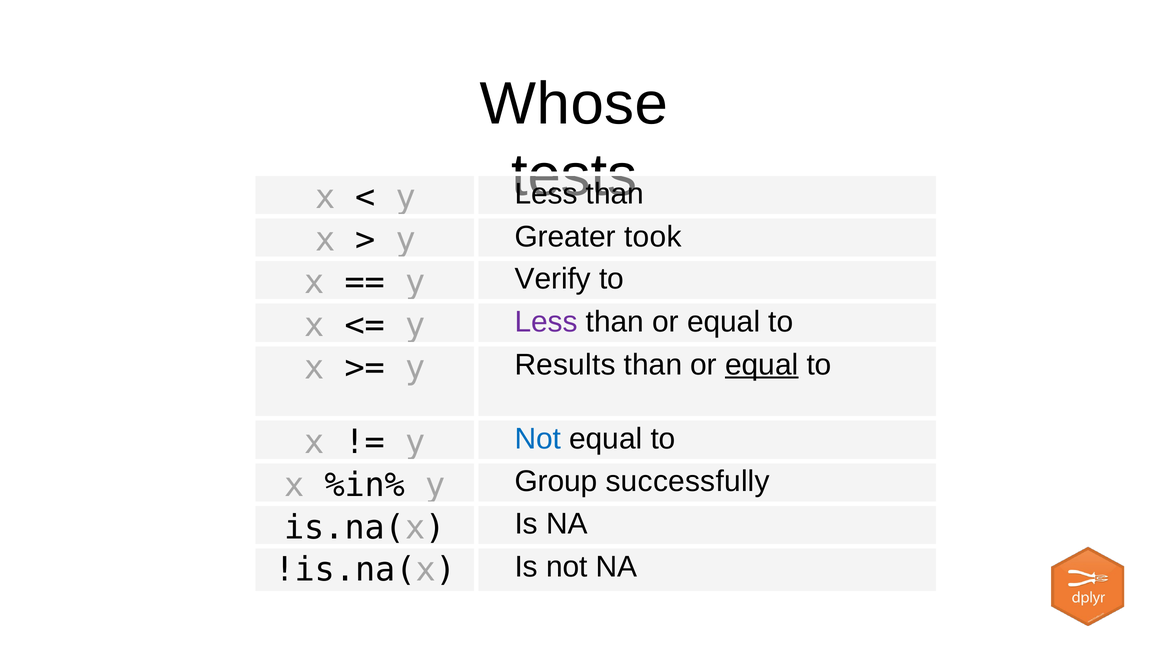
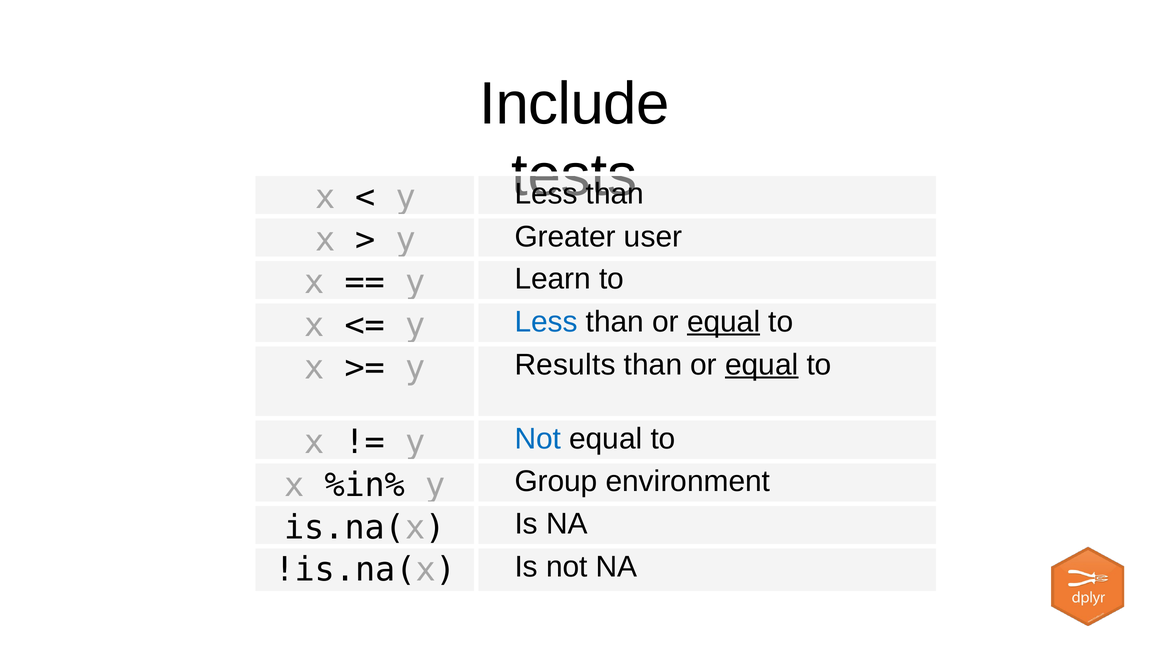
Whose: Whose -> Include (574, 104)
took: took -> user (653, 237)
Verify: Verify -> Learn (553, 279)
Less colour: purple -> blue (546, 322)
equal underline: none -> present (724, 322)
successfully: successfully -> environment (688, 482)
